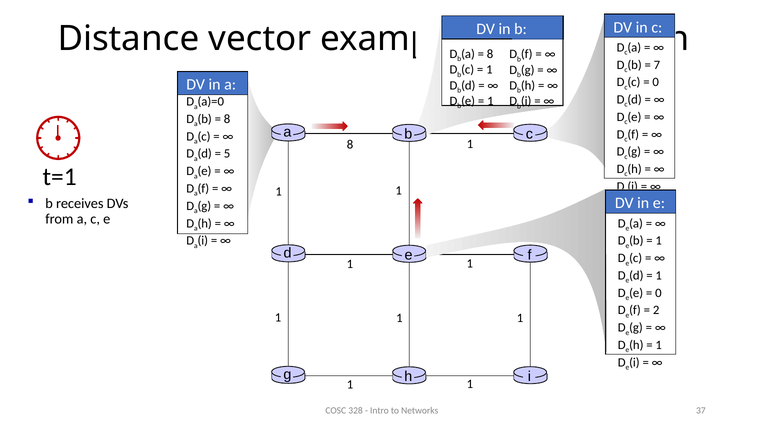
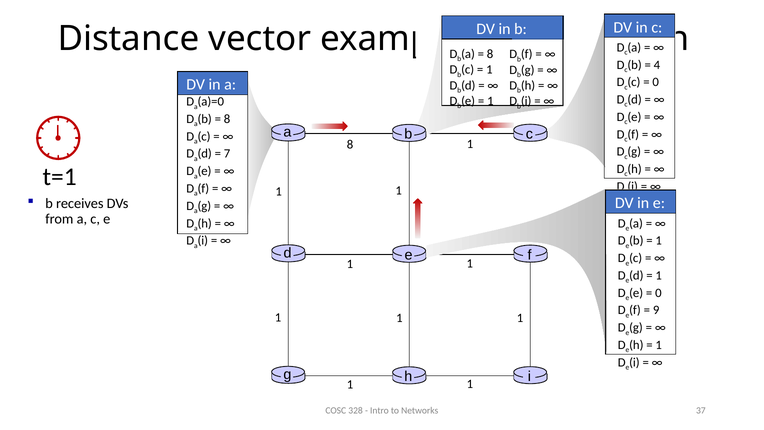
7: 7 -> 4 (657, 65)
5: 5 -> 7 (227, 154)
2: 2 -> 9 (656, 310)
